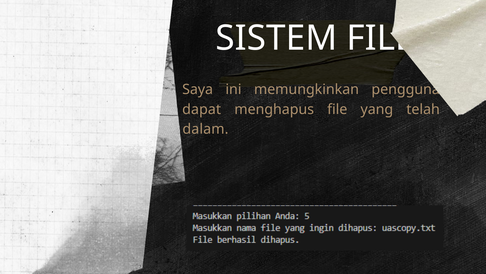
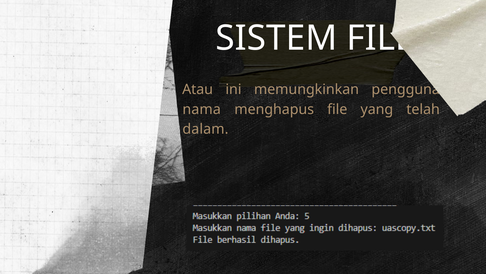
Saya: Saya -> Atau (198, 89)
dapat: dapat -> nama (202, 109)
